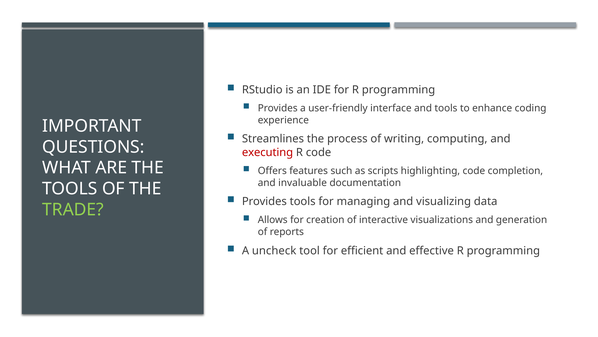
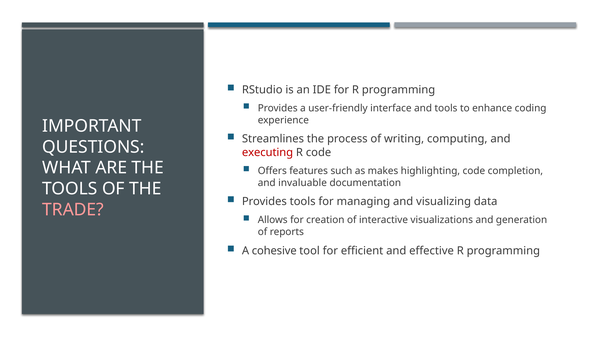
scripts: scripts -> makes (383, 170)
TRADE colour: light green -> pink (73, 209)
uncheck: uncheck -> cohesive (274, 250)
